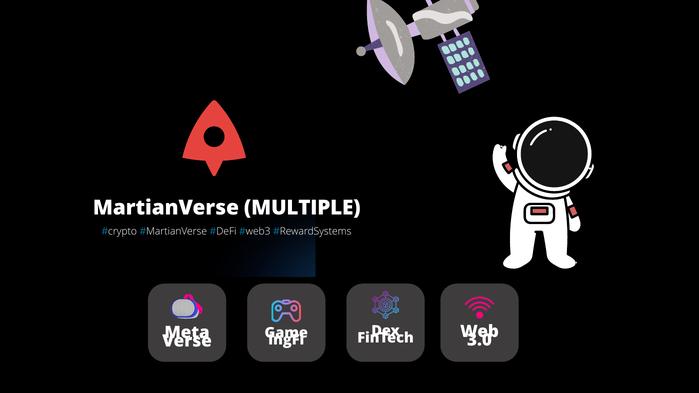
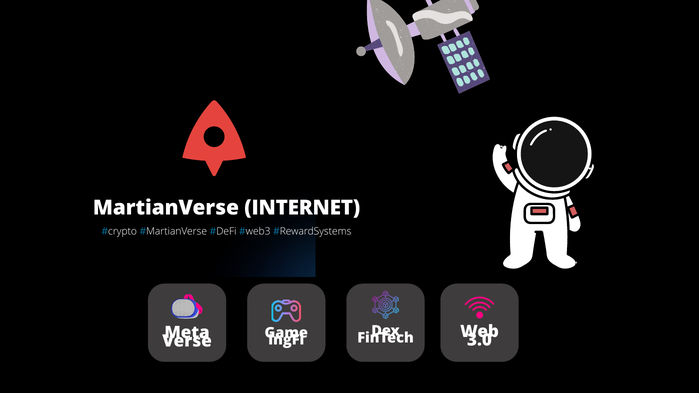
MULTIPLE: MULTIPLE -> INTERNET (302, 208)
